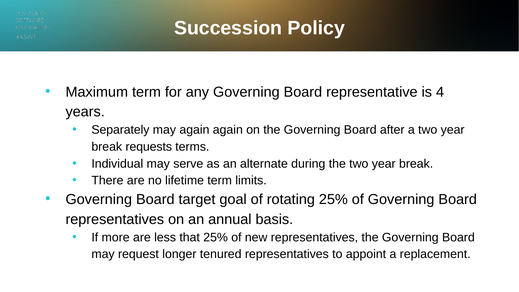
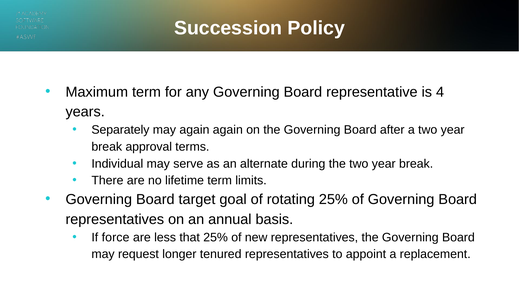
requests: requests -> approval (149, 147)
more: more -> force (116, 237)
